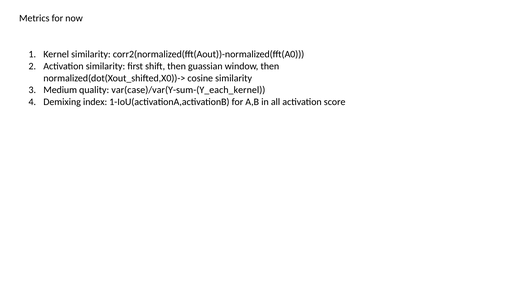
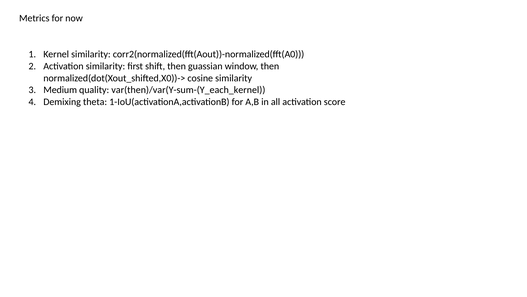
var(case)/var(Y-sum-(Y_each_kernel: var(case)/var(Y-sum-(Y_each_kernel -> var(then)/var(Y-sum-(Y_each_kernel (188, 90)
index: index -> theta (95, 102)
